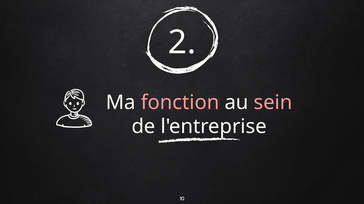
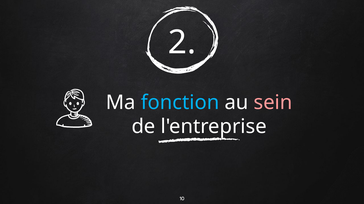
fonction colour: pink -> light blue (180, 103)
